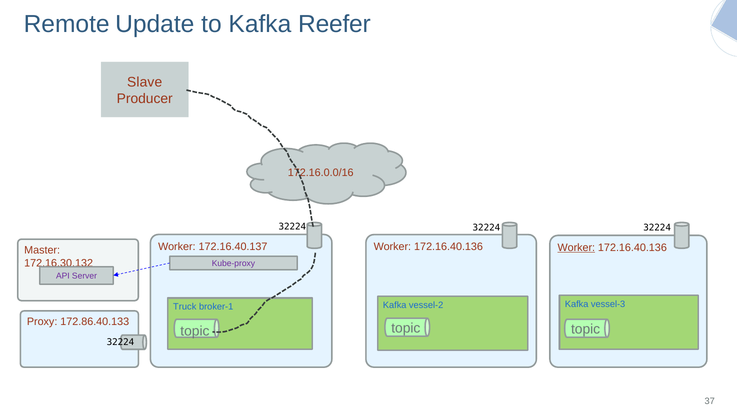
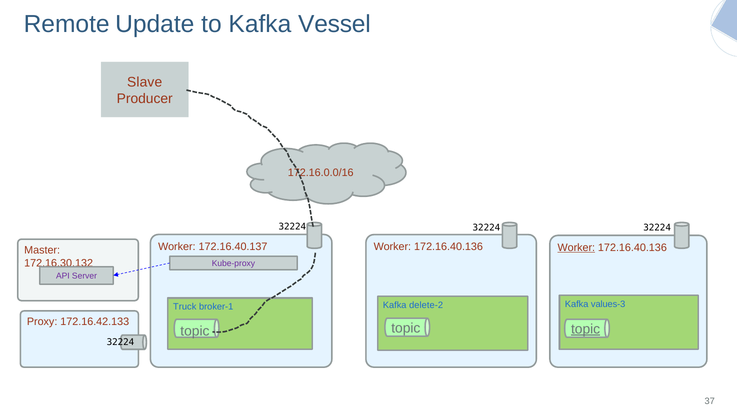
Reefer: Reefer -> Vessel (334, 24)
vessel-2: vessel-2 -> delete-2 (426, 305)
vessel-3: vessel-3 -> values-3 (608, 304)
172.86.40.133: 172.86.40.133 -> 172.16.42.133 (95, 321)
topic underline: none -> present (586, 329)
